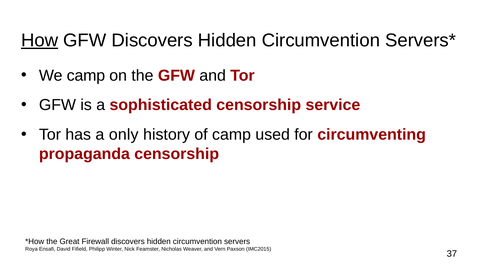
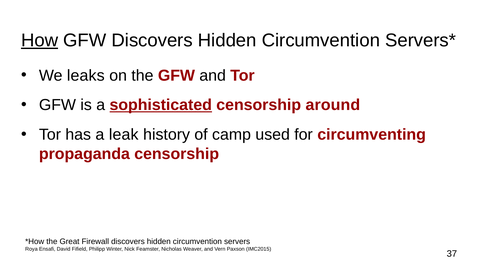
We camp: camp -> leaks (86, 76)
sophisticated underline: none -> present (161, 105)
service: service -> around (333, 105)
only: only -> leak (124, 135)
